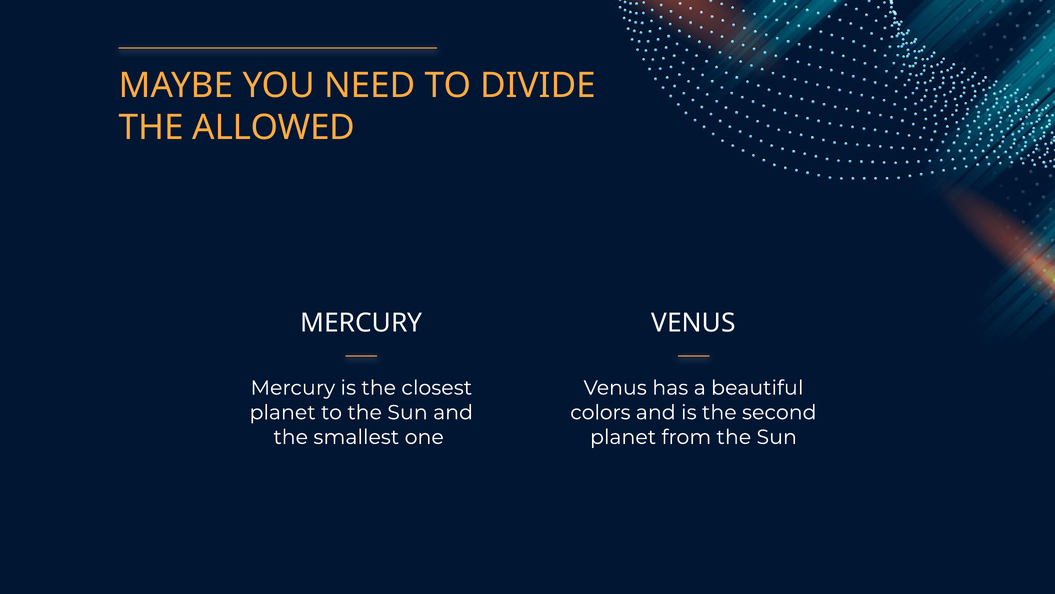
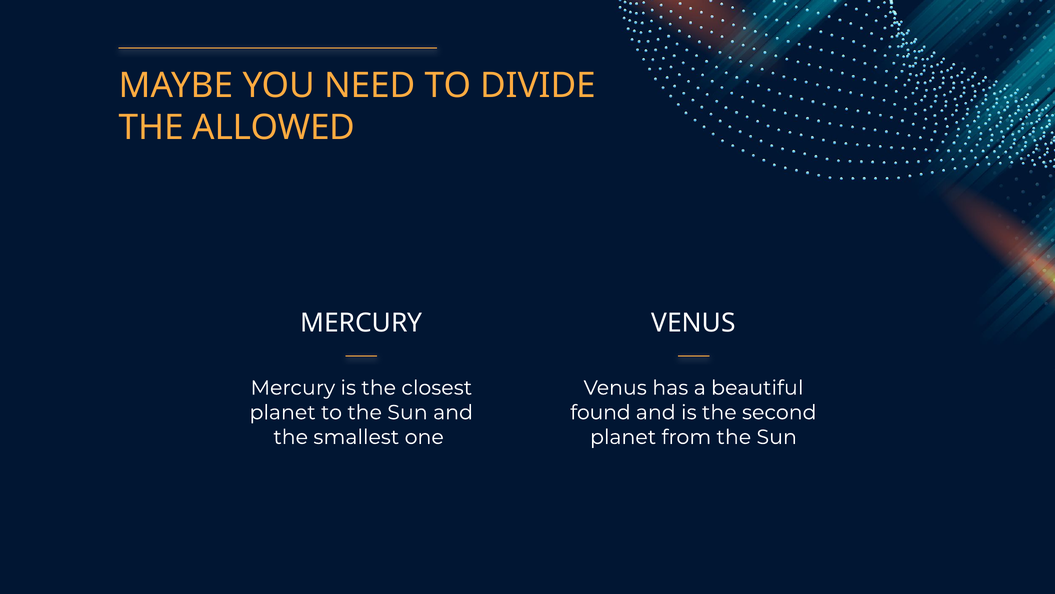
colors: colors -> found (600, 412)
